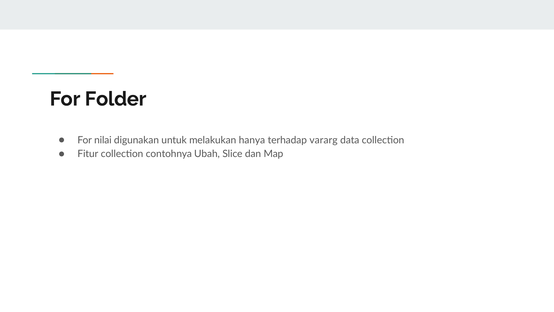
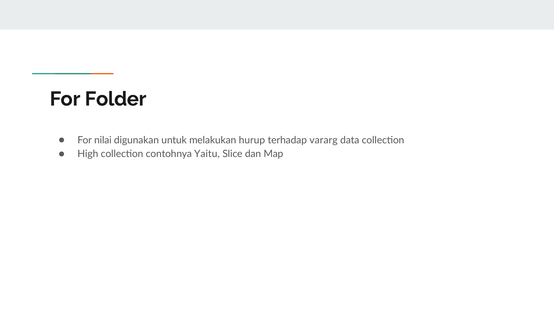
hanya: hanya -> hurup (252, 140)
Fitur: Fitur -> High (88, 154)
Ubah: Ubah -> Yaitu (207, 154)
